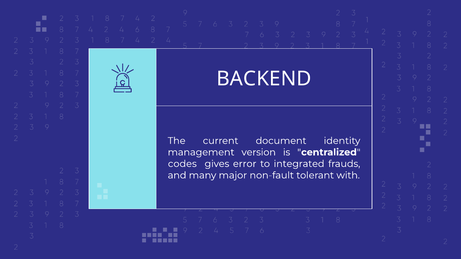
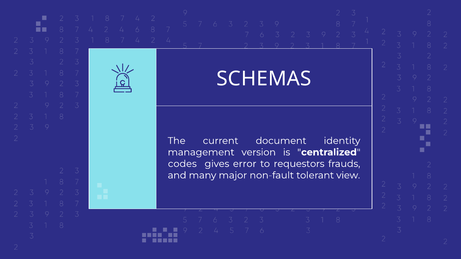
BACKEND: BACKEND -> SCHEMAS (264, 79)
integrated: integrated -> requestors (299, 164)
with: with -> view (348, 175)
